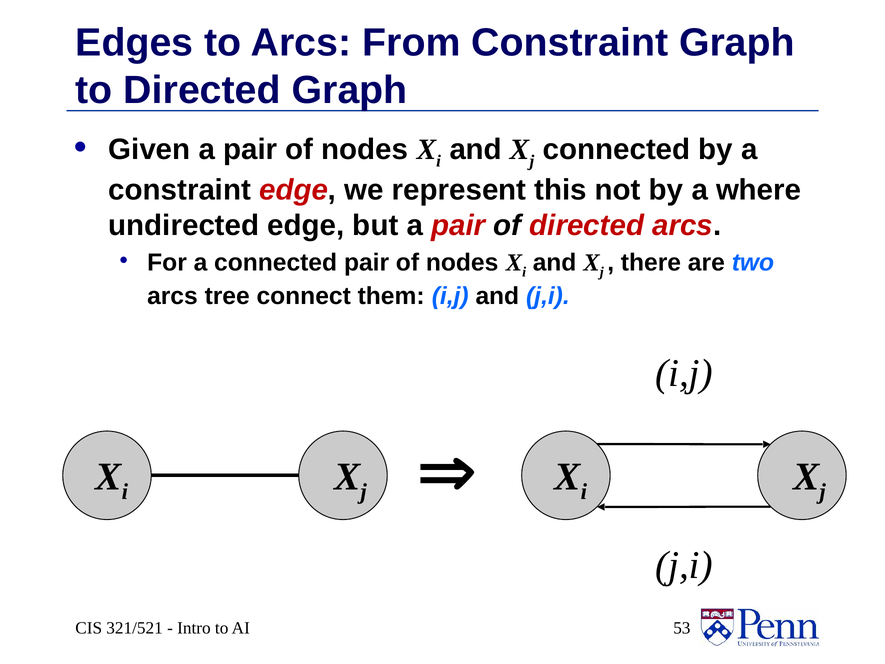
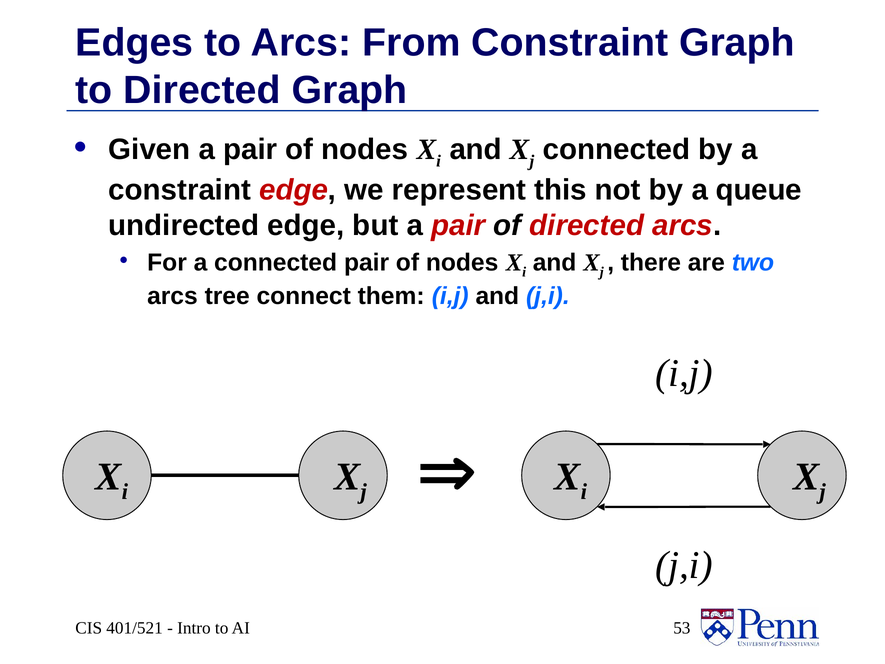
where: where -> queue (759, 190)
321/521: 321/521 -> 401/521 (135, 628)
